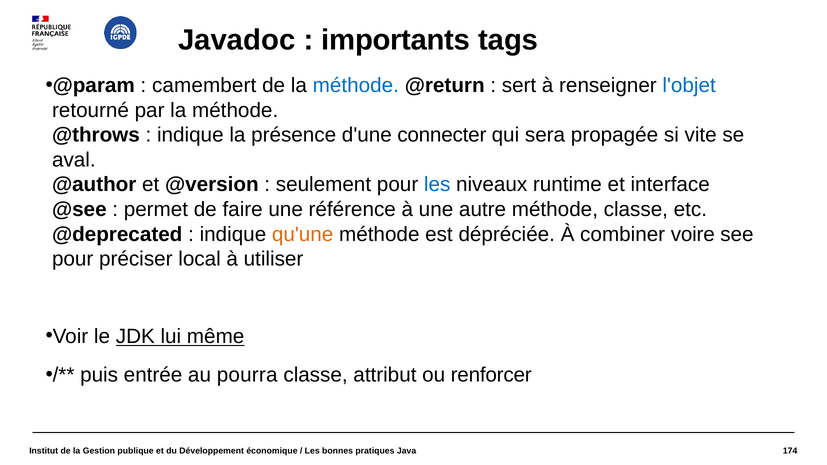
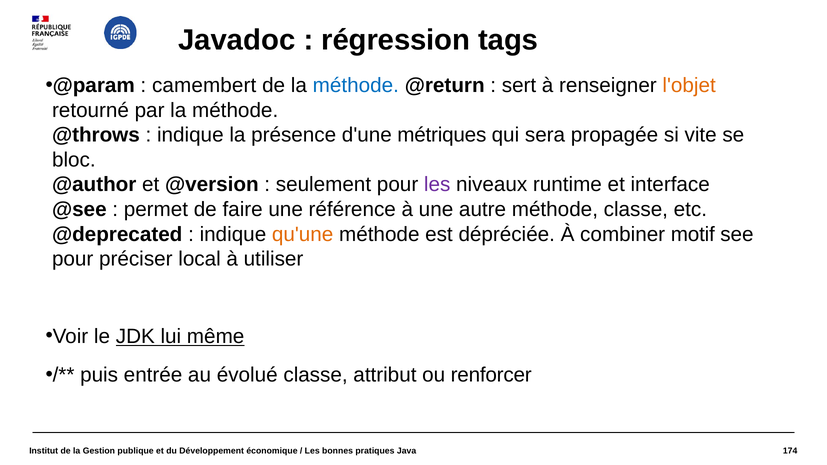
importants: importants -> régression (396, 40)
l'objet colour: blue -> orange (689, 85)
connecter: connecter -> métriques (442, 135)
aval: aval -> bloc (74, 160)
les colour: blue -> purple (437, 185)
voire: voire -> motif (693, 234)
pourra: pourra -> évolué (247, 375)
